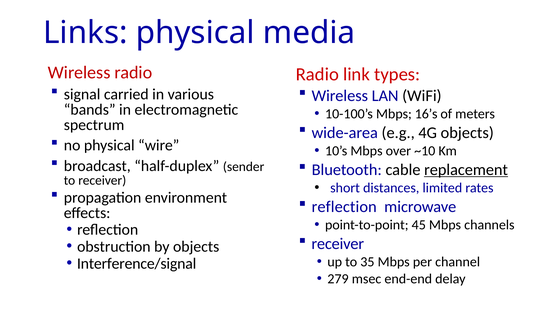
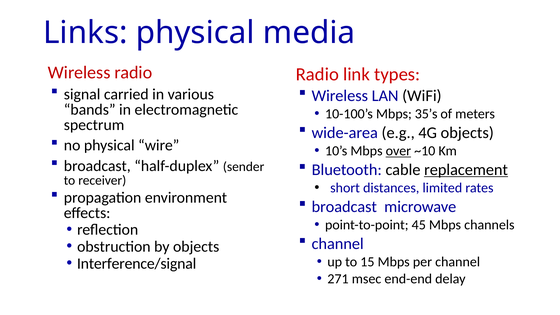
16’s: 16’s -> 35’s (426, 114)
over underline: none -> present (398, 151)
reflection: reflection -> broadcast (344, 207)
receiver: receiver -> channel (338, 244)
35: 35 -> 15 (367, 262)
279: 279 -> 271 (338, 279)
